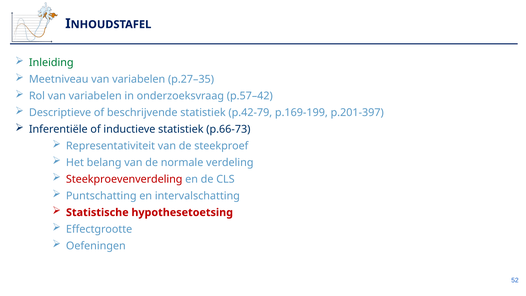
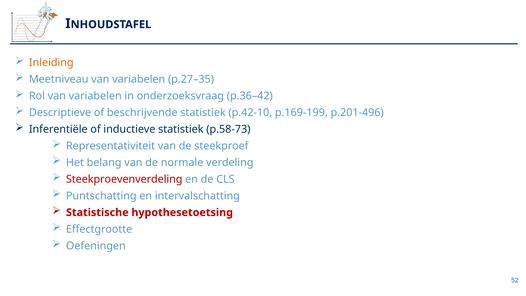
Inleiding colour: green -> orange (51, 63)
p.57–42: p.57–42 -> p.36–42 (250, 96)
p.42-79: p.42-79 -> p.42-10 (250, 112)
p.201-397: p.201-397 -> p.201-496 (357, 112)
p.66-73: p.66-73 -> p.58-73 (228, 129)
